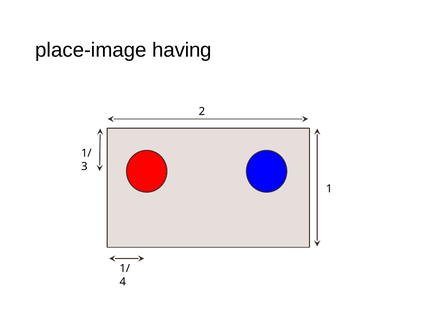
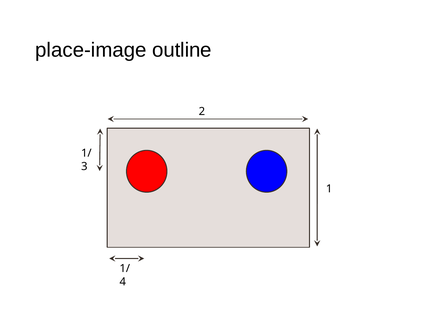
having: having -> outline (182, 50)
